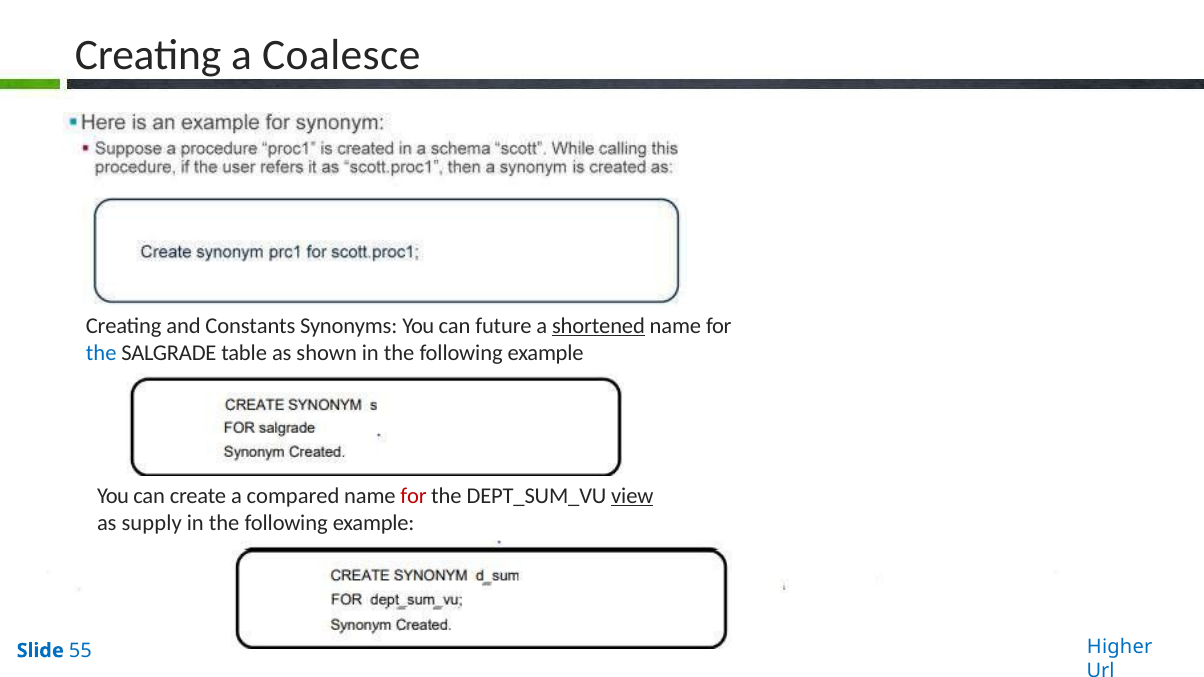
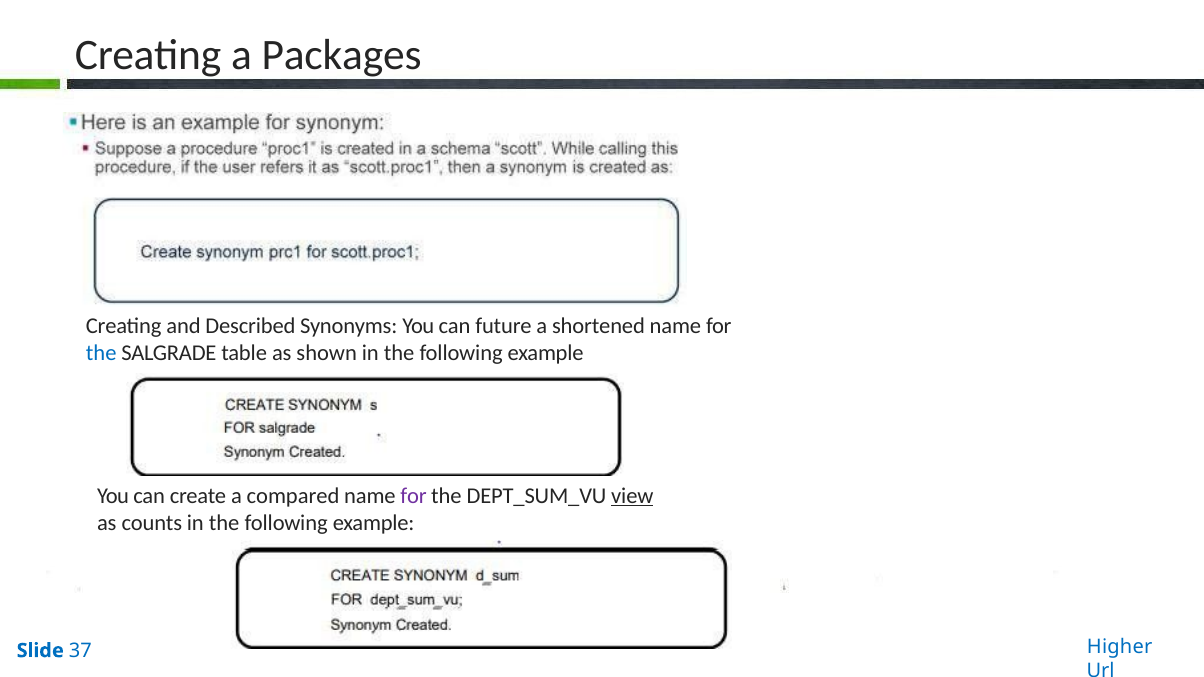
Coalesce: Coalesce -> Packages (342, 55)
Constants: Constants -> Described (250, 326)
shortened underline: present -> none (598, 326)
for colour: red -> purple (414, 496)
supply: supply -> counts (152, 523)
55: 55 -> 37 (80, 651)
